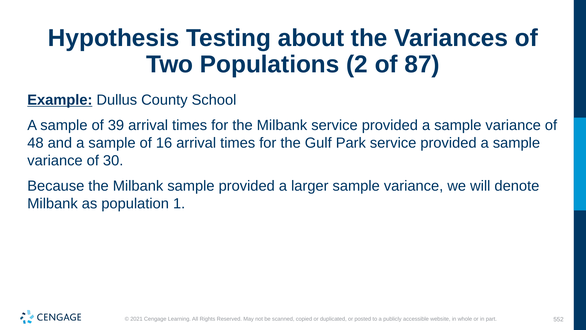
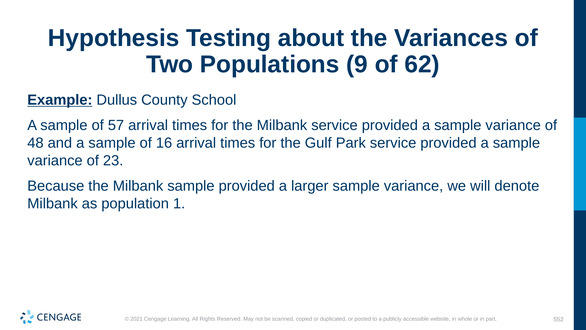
2: 2 -> 9 (357, 64)
87: 87 -> 62 (422, 64)
39: 39 -> 57 (116, 125)
30: 30 -> 23 (113, 160)
